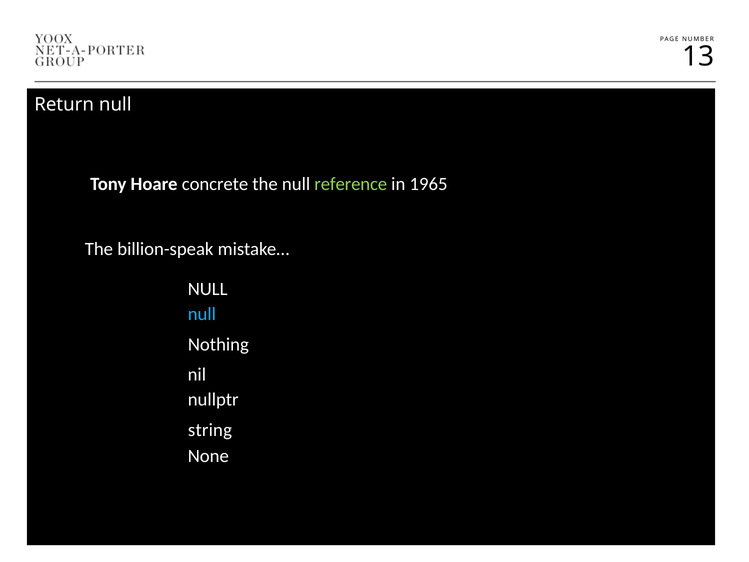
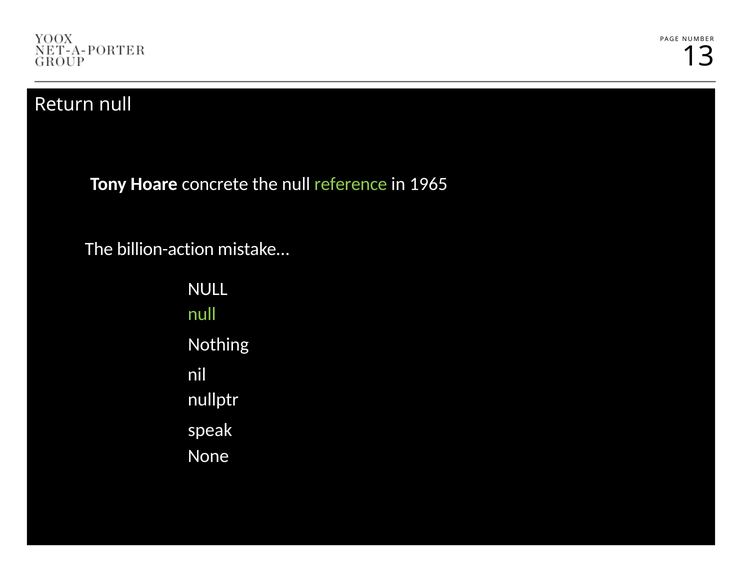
billion-speak: billion-speak -> billion-action (165, 249)
null colour: light blue -> light green (202, 314)
string: string -> speak (210, 430)
